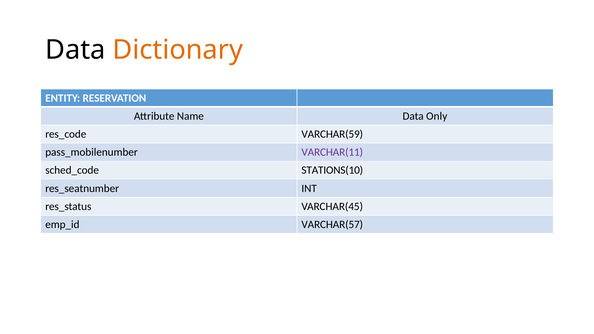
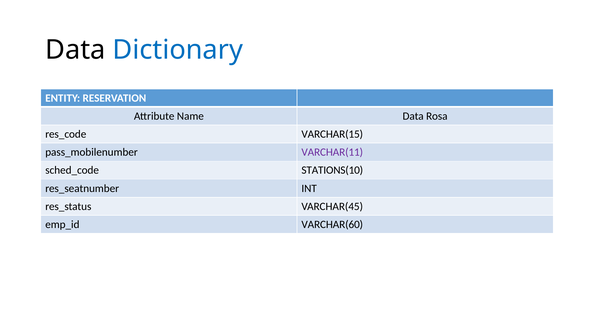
Dictionary colour: orange -> blue (178, 50)
Only: Only -> Rosa (437, 116)
VARCHAR(59: VARCHAR(59 -> VARCHAR(15 (332, 134)
VARCHAR(57: VARCHAR(57 -> VARCHAR(60 (332, 225)
